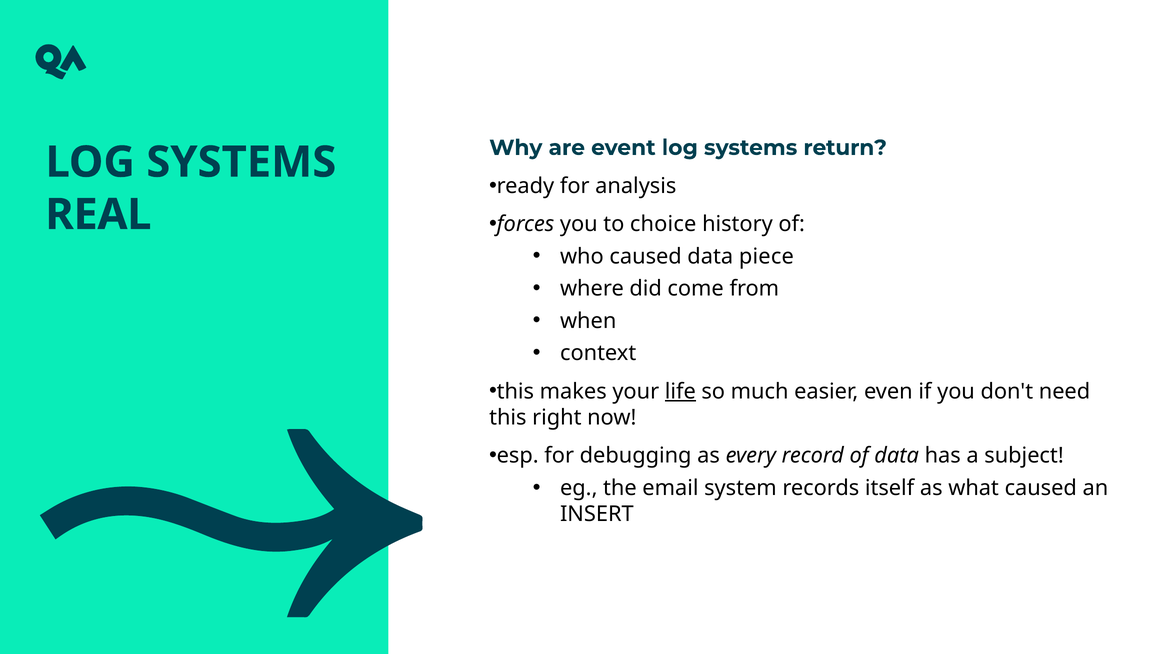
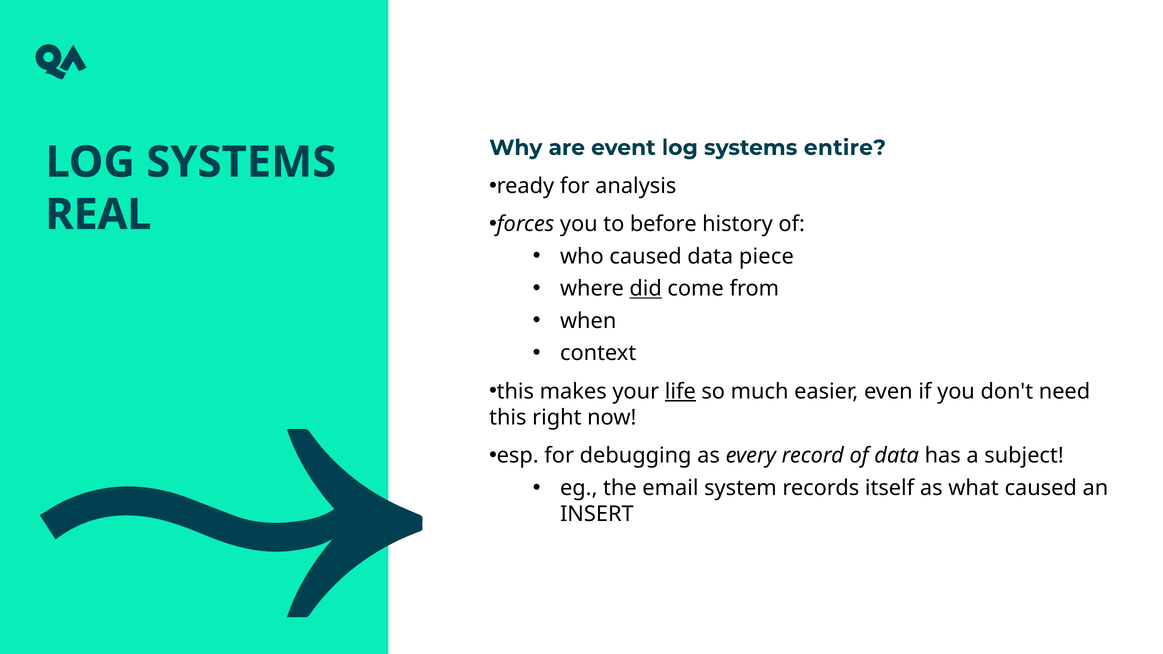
return: return -> entire (845, 148)
choice: choice -> before (663, 224)
did underline: none -> present (646, 289)
